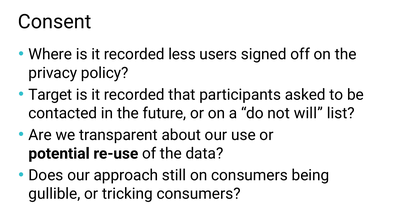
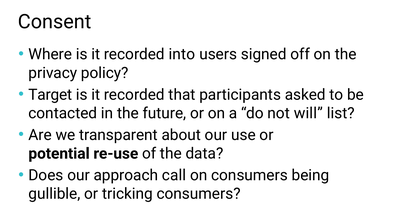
less: less -> into (182, 54)
still: still -> call (174, 175)
